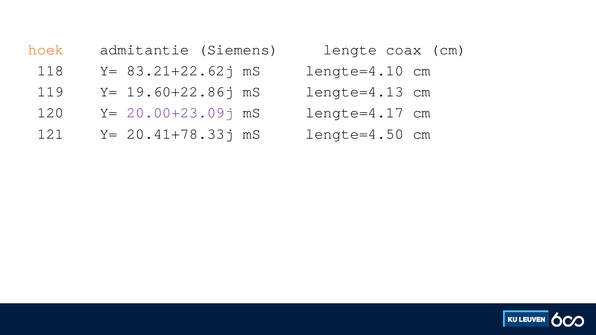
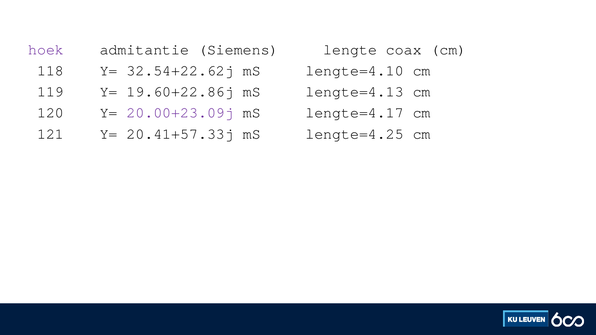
hoek colour: orange -> purple (46, 49)
83.21+22.62j: 83.21+22.62j -> 32.54+22.62j (180, 71)
20.41+78.33j: 20.41+78.33j -> 20.41+57.33j (180, 134)
lengte=4.50: lengte=4.50 -> lengte=4.25 (355, 134)
